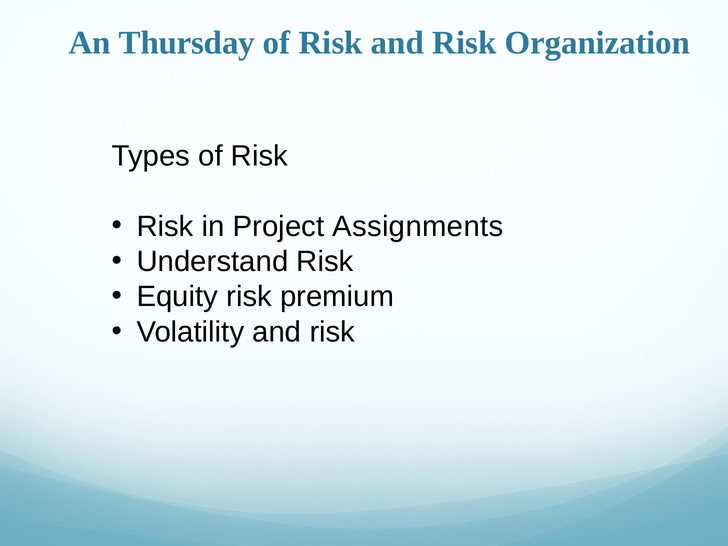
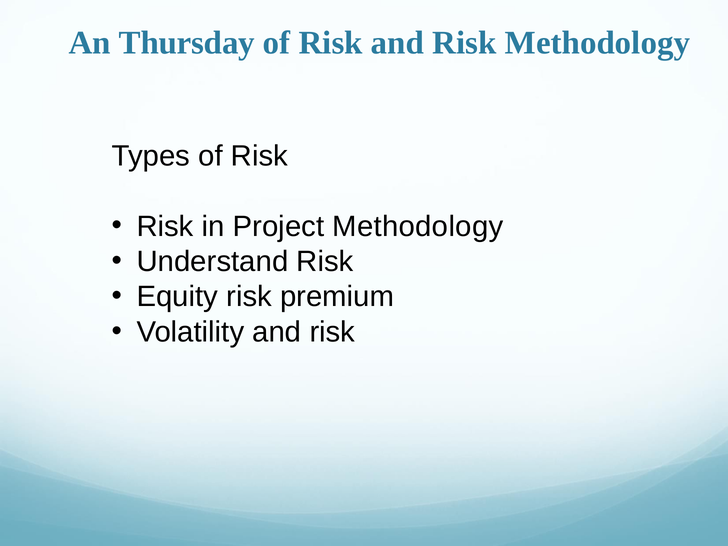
Risk Organization: Organization -> Methodology (597, 43)
Project Assignments: Assignments -> Methodology (418, 226)
